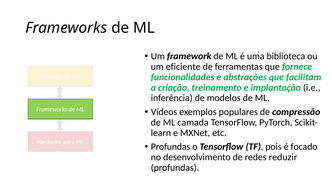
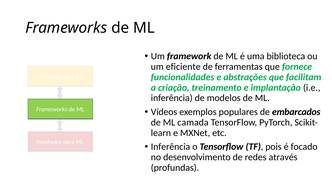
compressão: compressão -> embarcados (296, 112)
Profundas: Profundas -> Inferência (171, 147)
reduzir: reduzir -> através (283, 157)
